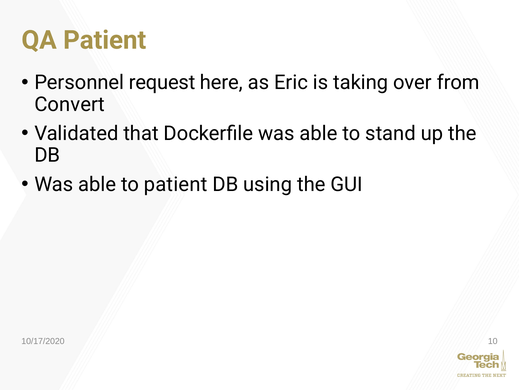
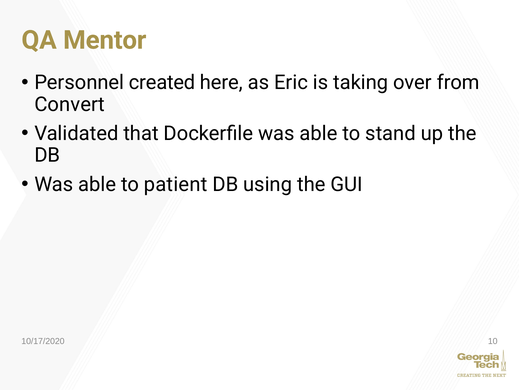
QA Patient: Patient -> Mentor (105, 40)
request: request -> created (162, 82)
